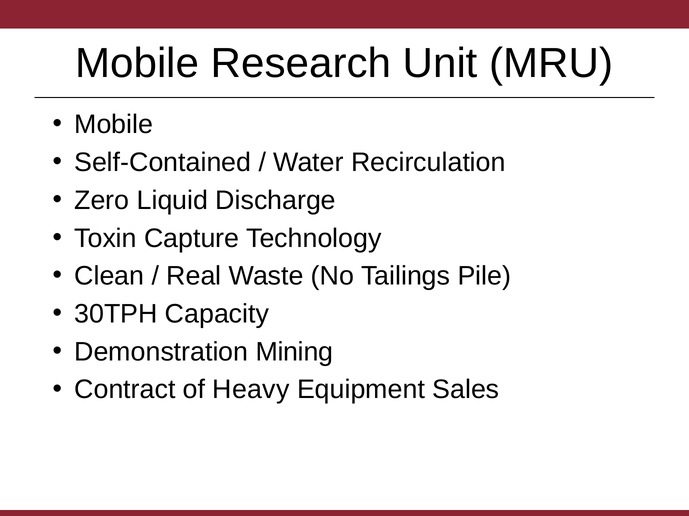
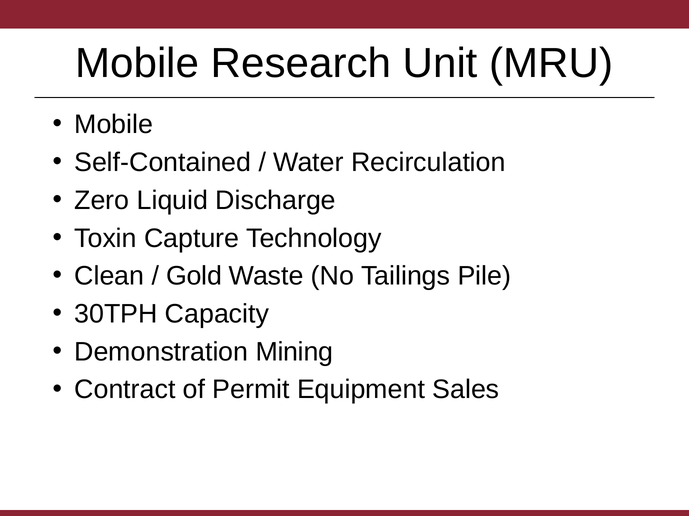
Real: Real -> Gold (194, 276)
Heavy: Heavy -> Permit (251, 390)
